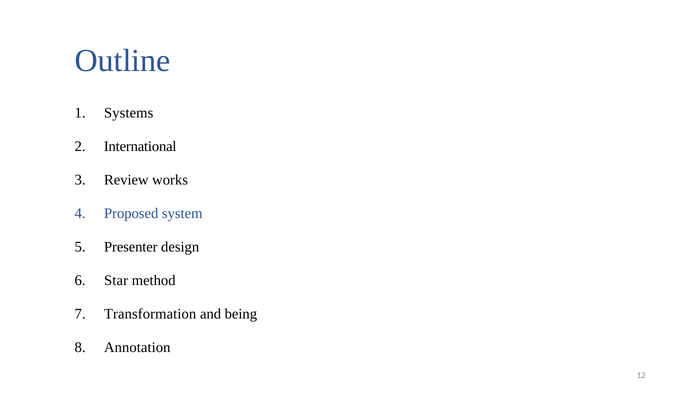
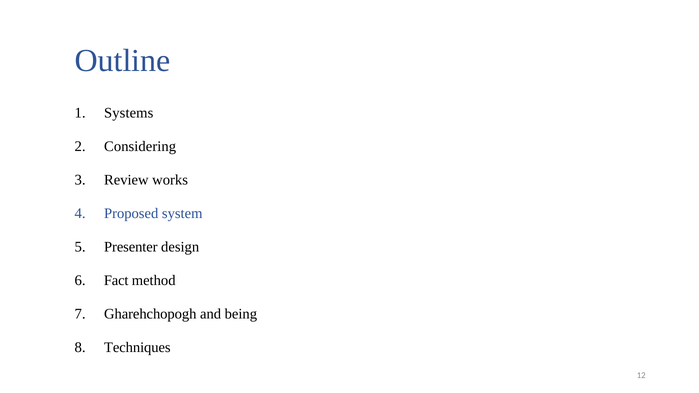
International: International -> Considering (140, 147)
Star: Star -> Fact (116, 281)
Transformation: Transformation -> Gharehchopogh (150, 314)
Annotation: Annotation -> Techniques (137, 348)
